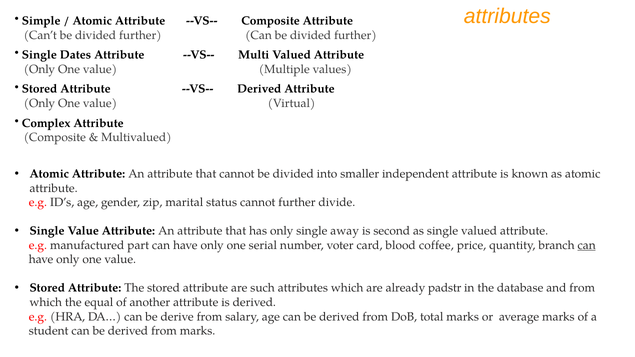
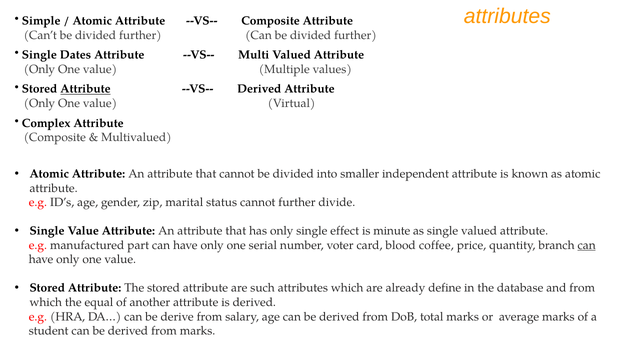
Attribute underline: none -> present (85, 89)
away: away -> effect (345, 231)
second: second -> minute (392, 231)
padstr: padstr -> define (445, 288)
